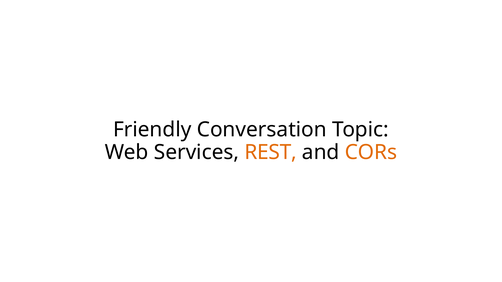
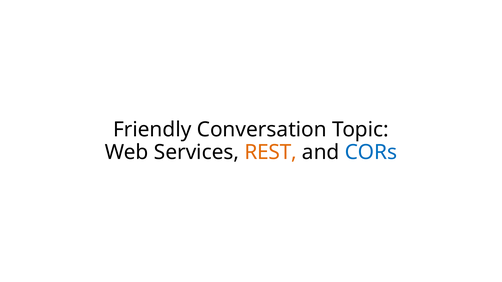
CORs colour: orange -> blue (371, 152)
